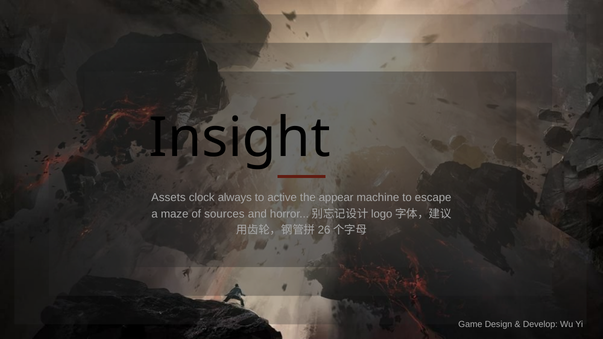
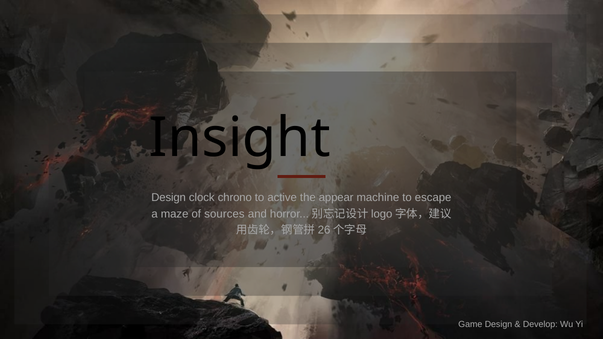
Assets: Assets -> Design (169, 198)
always: always -> chrono (235, 198)
